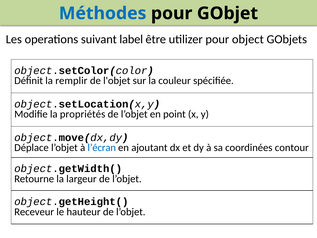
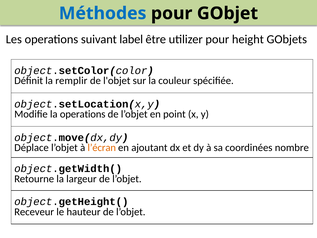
object: object -> height (248, 39)
la propriétés: propriétés -> operations (83, 114)
l’écran colour: blue -> orange (102, 148)
contour: contour -> nombre (292, 148)
